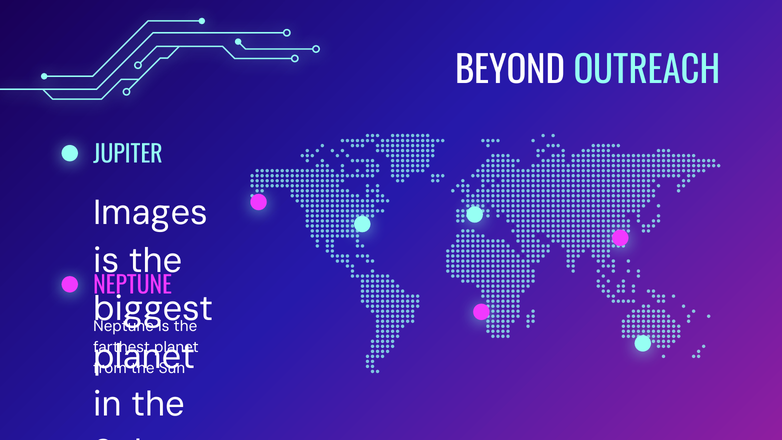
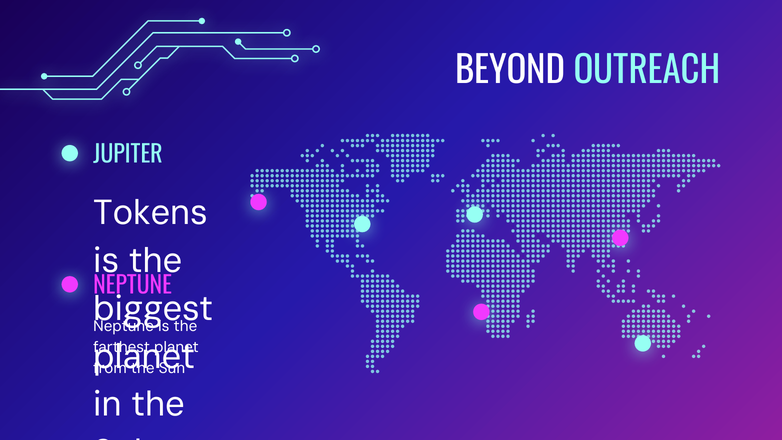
Images: Images -> Tokens (151, 213)
